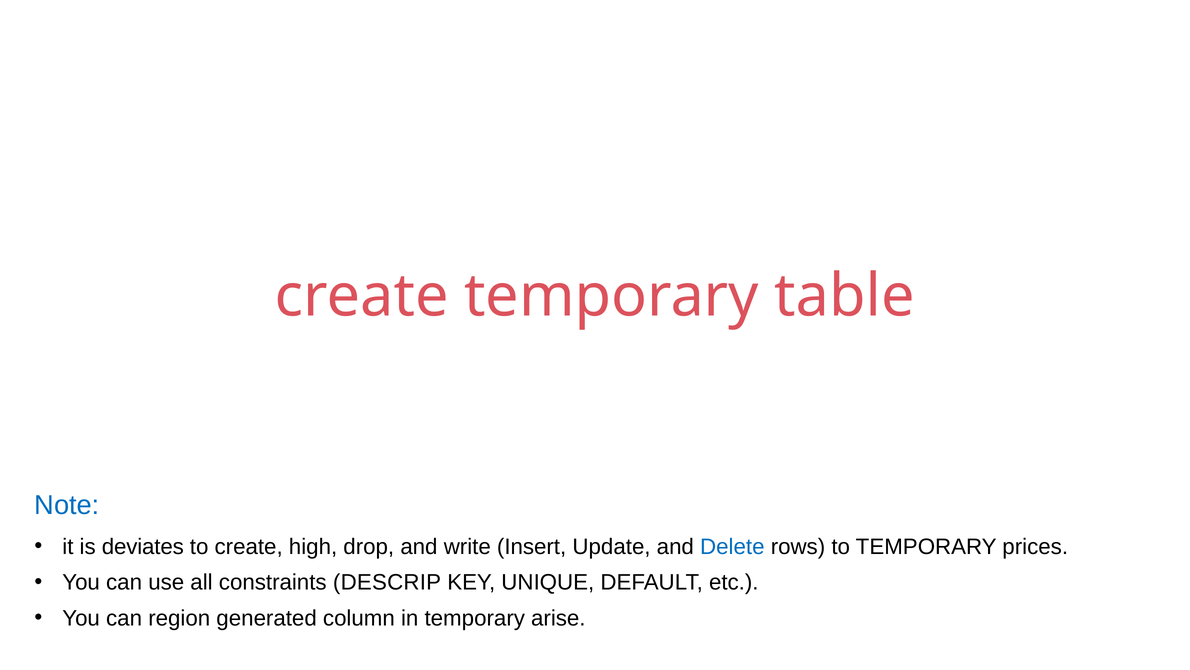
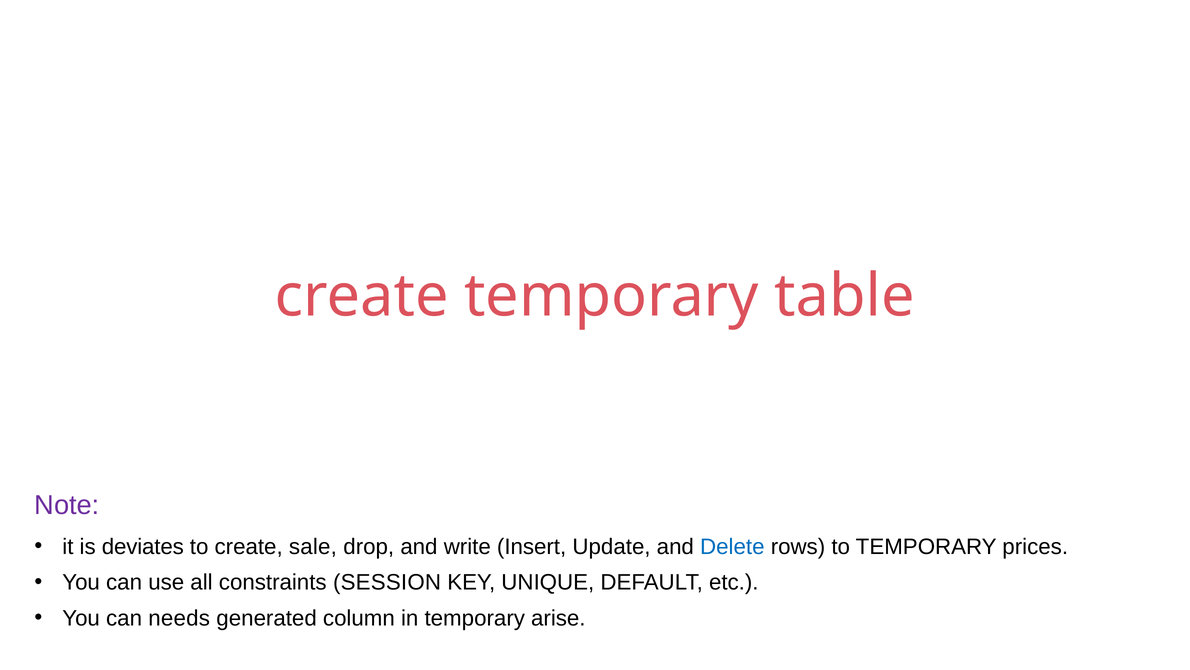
Note colour: blue -> purple (67, 505)
high: high -> sale (313, 546)
DESCRIP: DESCRIP -> SESSION (387, 582)
region: region -> needs (179, 618)
